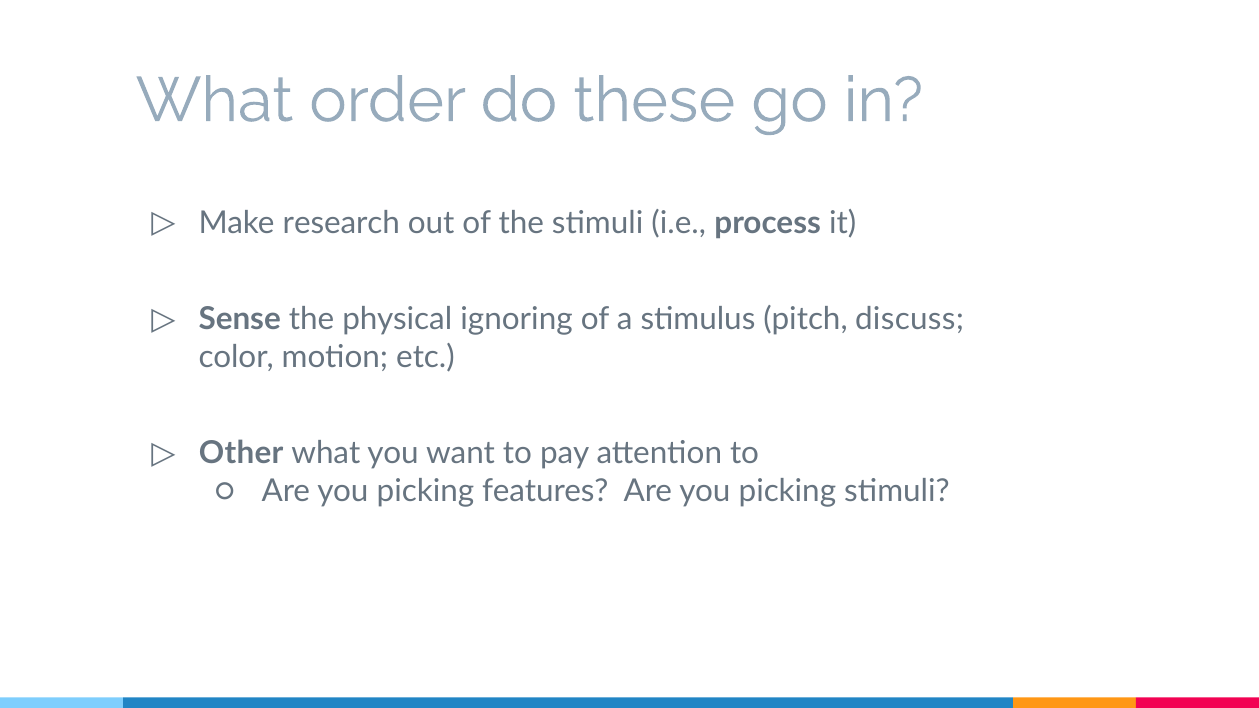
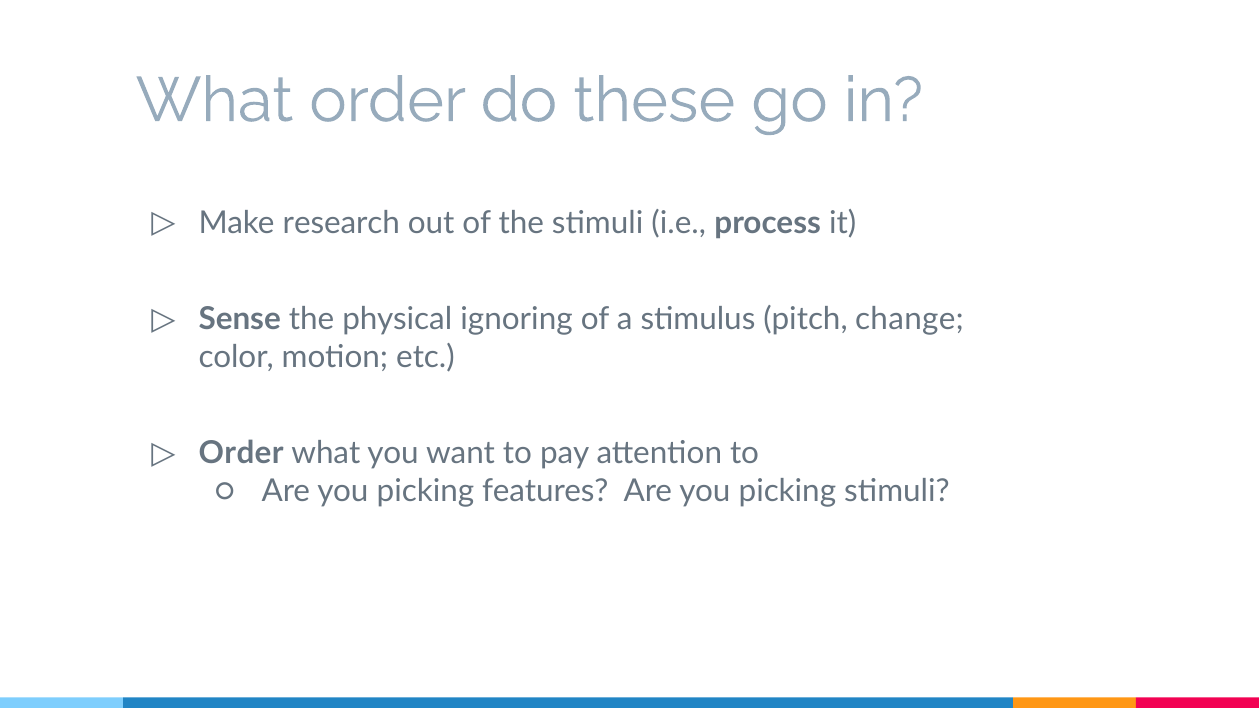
discuss: discuss -> change (910, 319)
Other: Other -> Order (241, 454)
